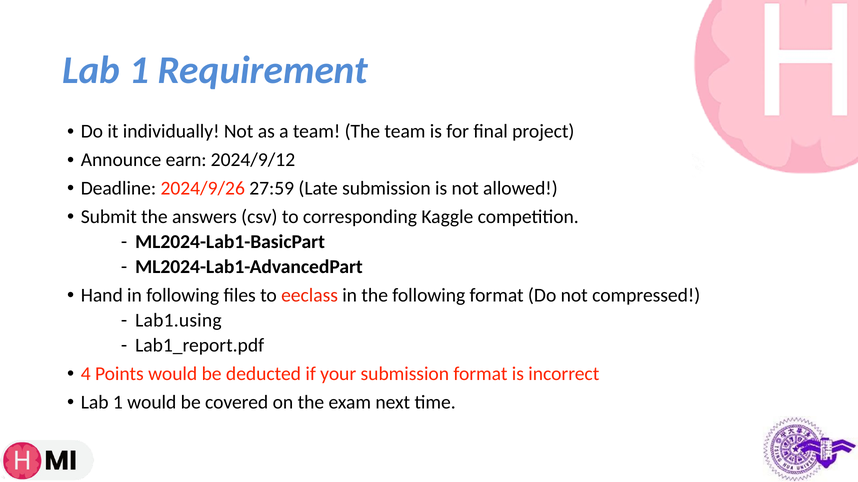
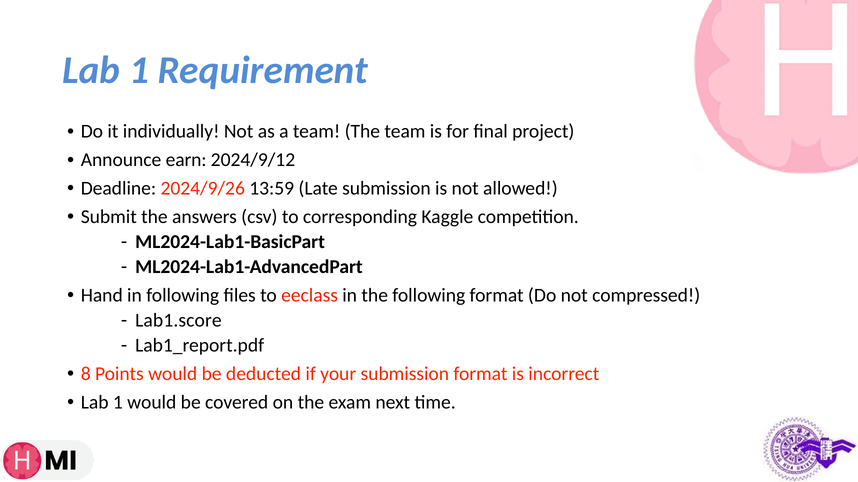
27:59: 27:59 -> 13:59 (272, 189)
Lab1.using: Lab1.using -> Lab1.score (178, 321)
4: 4 -> 8 (86, 374)
